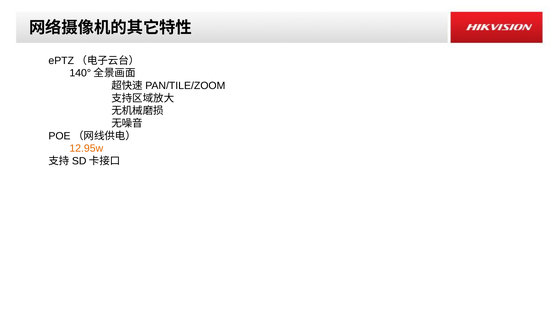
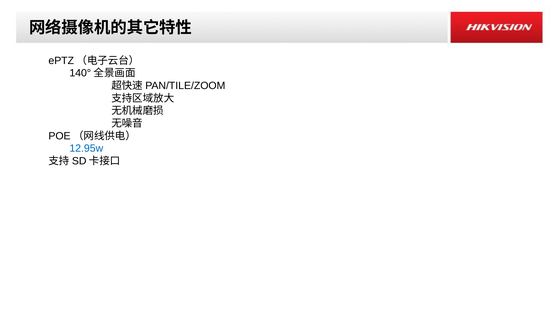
12.95w colour: orange -> blue (86, 149)
